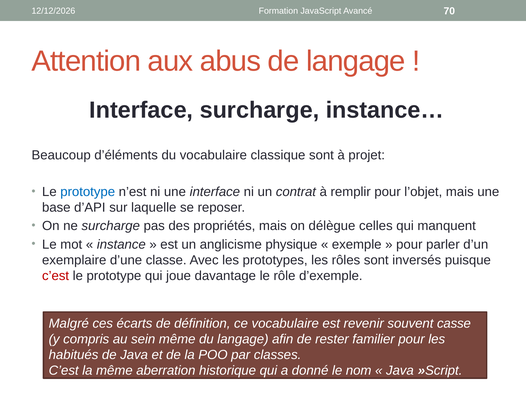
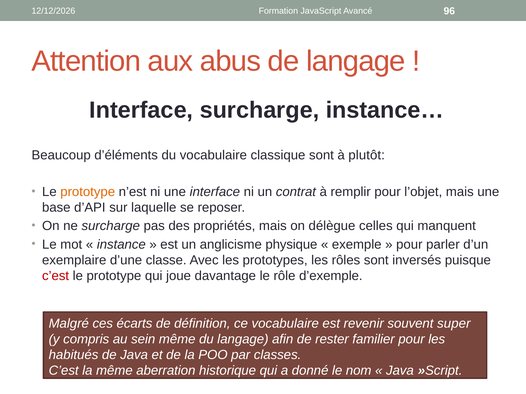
70: 70 -> 96 (449, 11)
projet: projet -> plutôt (367, 155)
prototype colour: blue -> orange (88, 192)
casse: casse -> super (454, 324)
